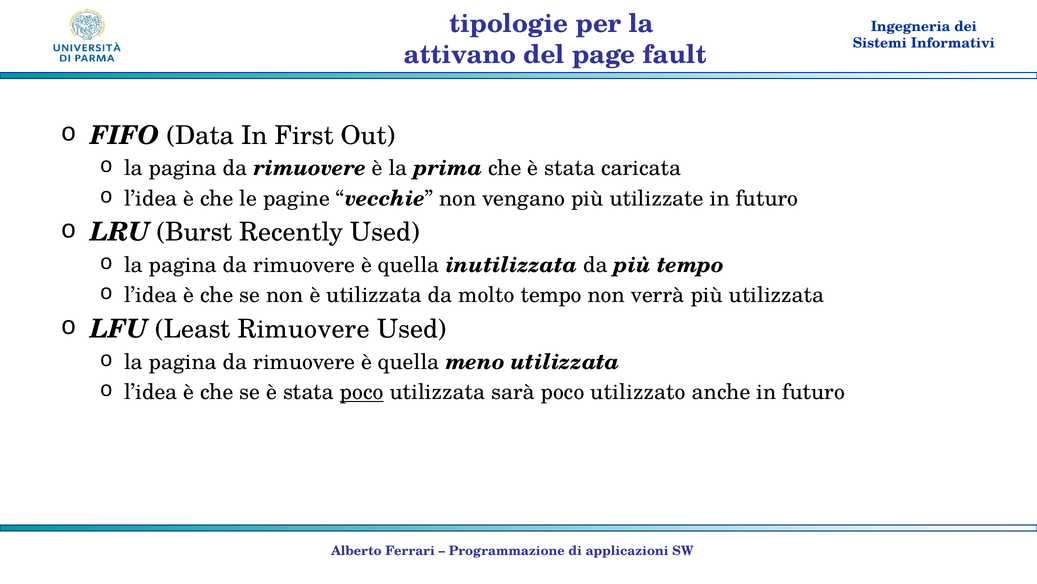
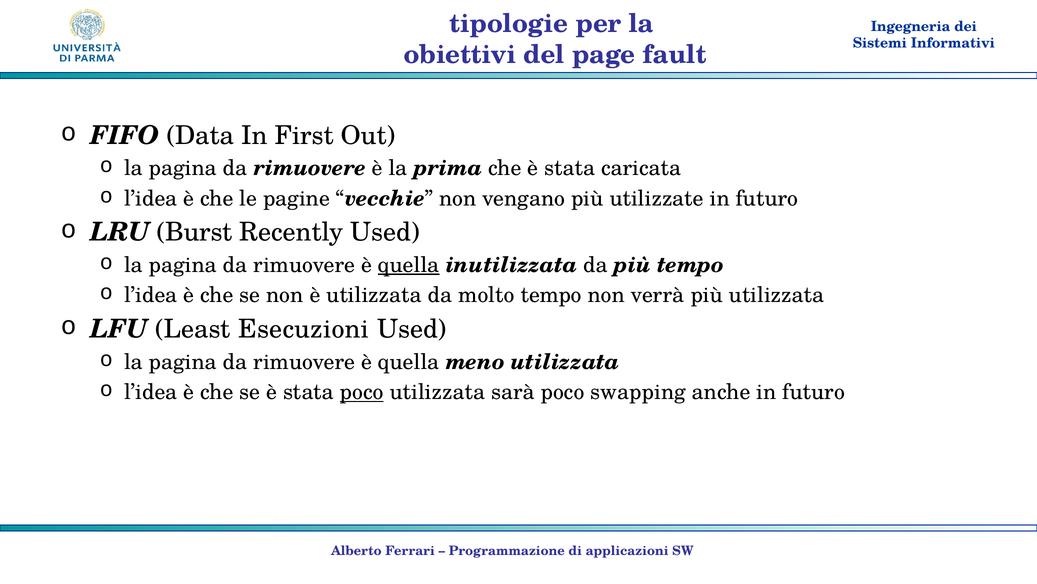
attivano: attivano -> obiettivi (460, 55)
quella underline: none -> present (409, 265)
Least Rimuovere: Rimuovere -> Esecuzioni (304, 329)
utilizzato: utilizzato -> swapping (638, 392)
